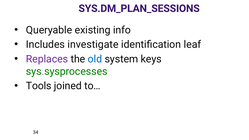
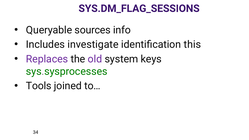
SYS.DM_PLAN_SESSIONS: SYS.DM_PLAN_SESSIONS -> SYS.DM_FLAG_SESSIONS (139, 9)
existing: existing -> sources (93, 30)
leaf: leaf -> this (192, 45)
old colour: blue -> purple (95, 59)
